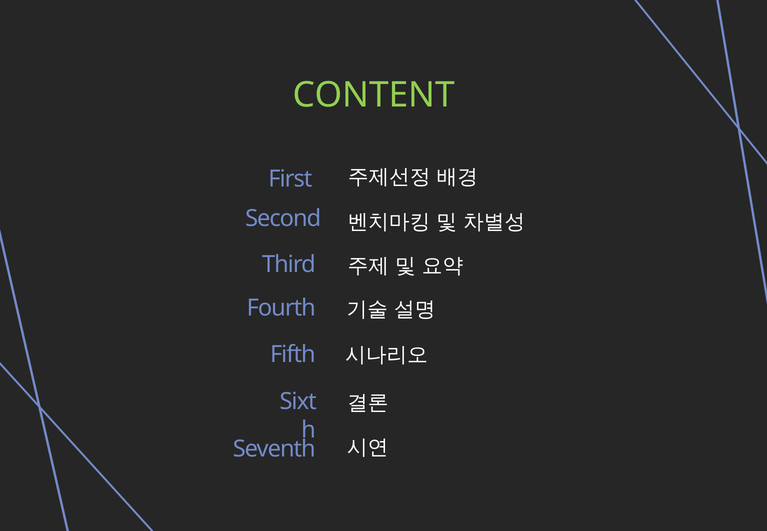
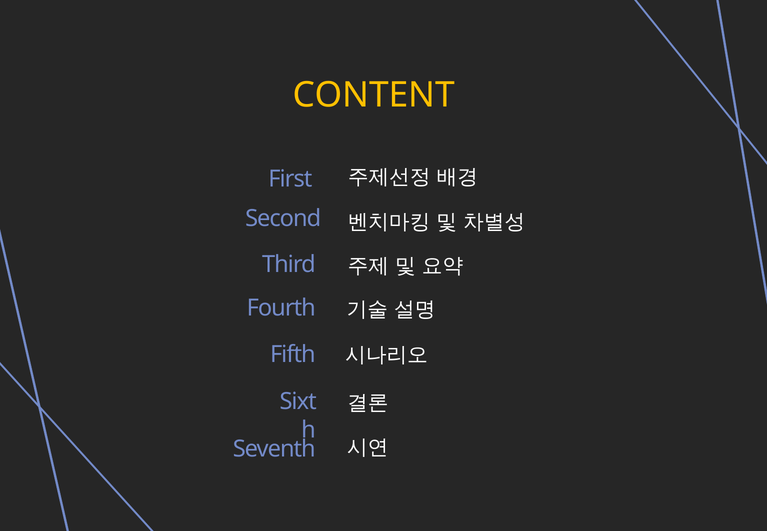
CONTENT colour: light green -> yellow (374, 95)
